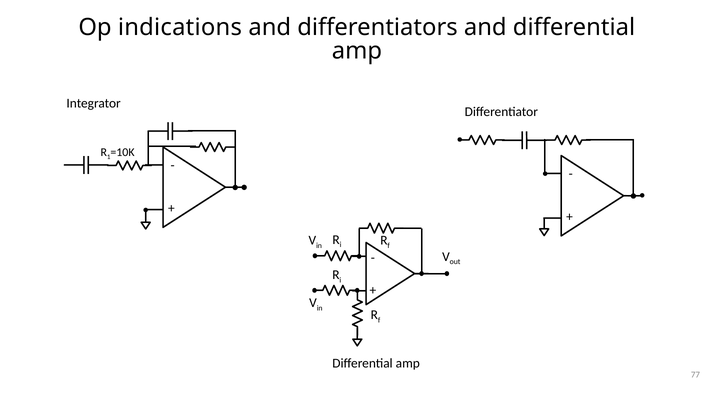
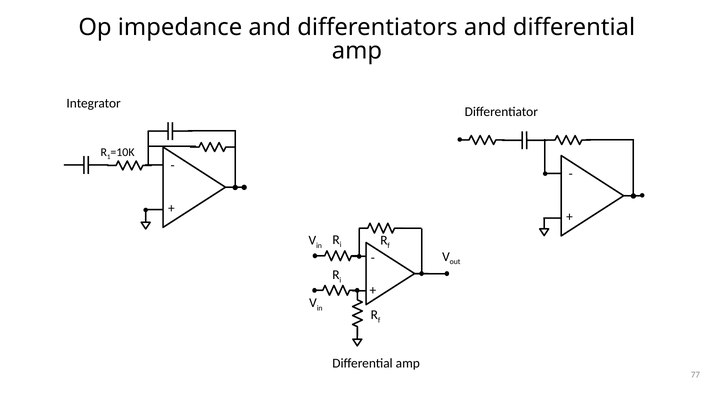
indications: indications -> impedance (180, 27)
